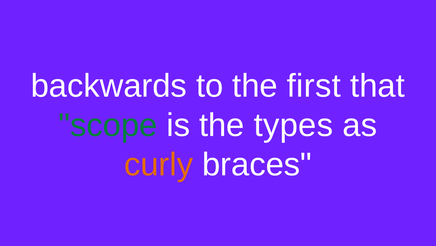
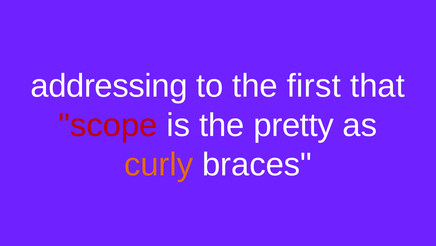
backwards: backwards -> addressing (109, 86)
scope colour: green -> red (108, 125)
types: types -> pretty (294, 125)
